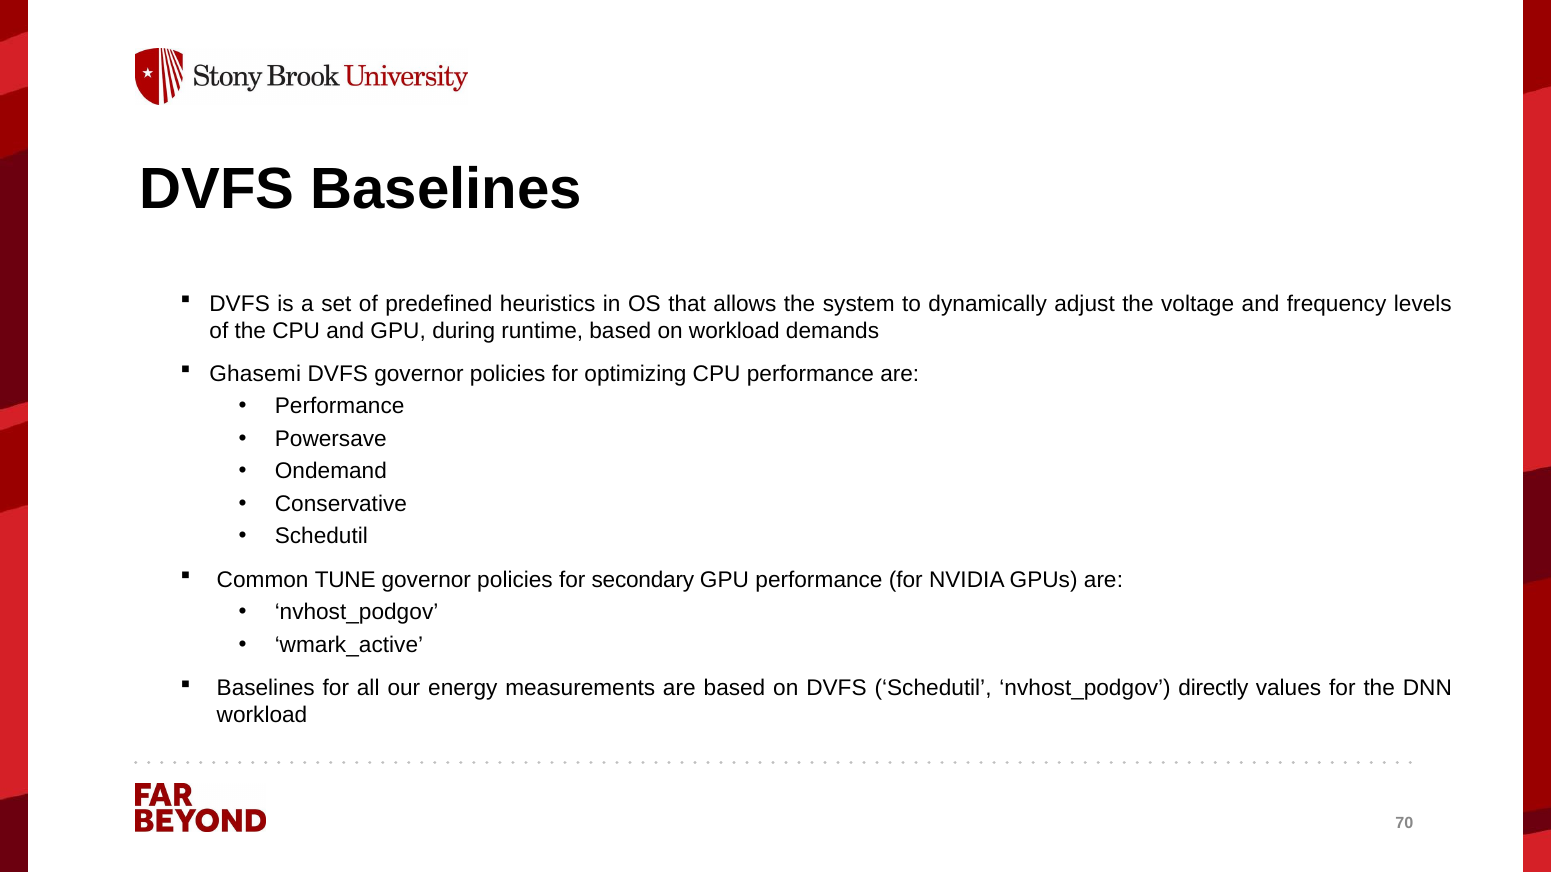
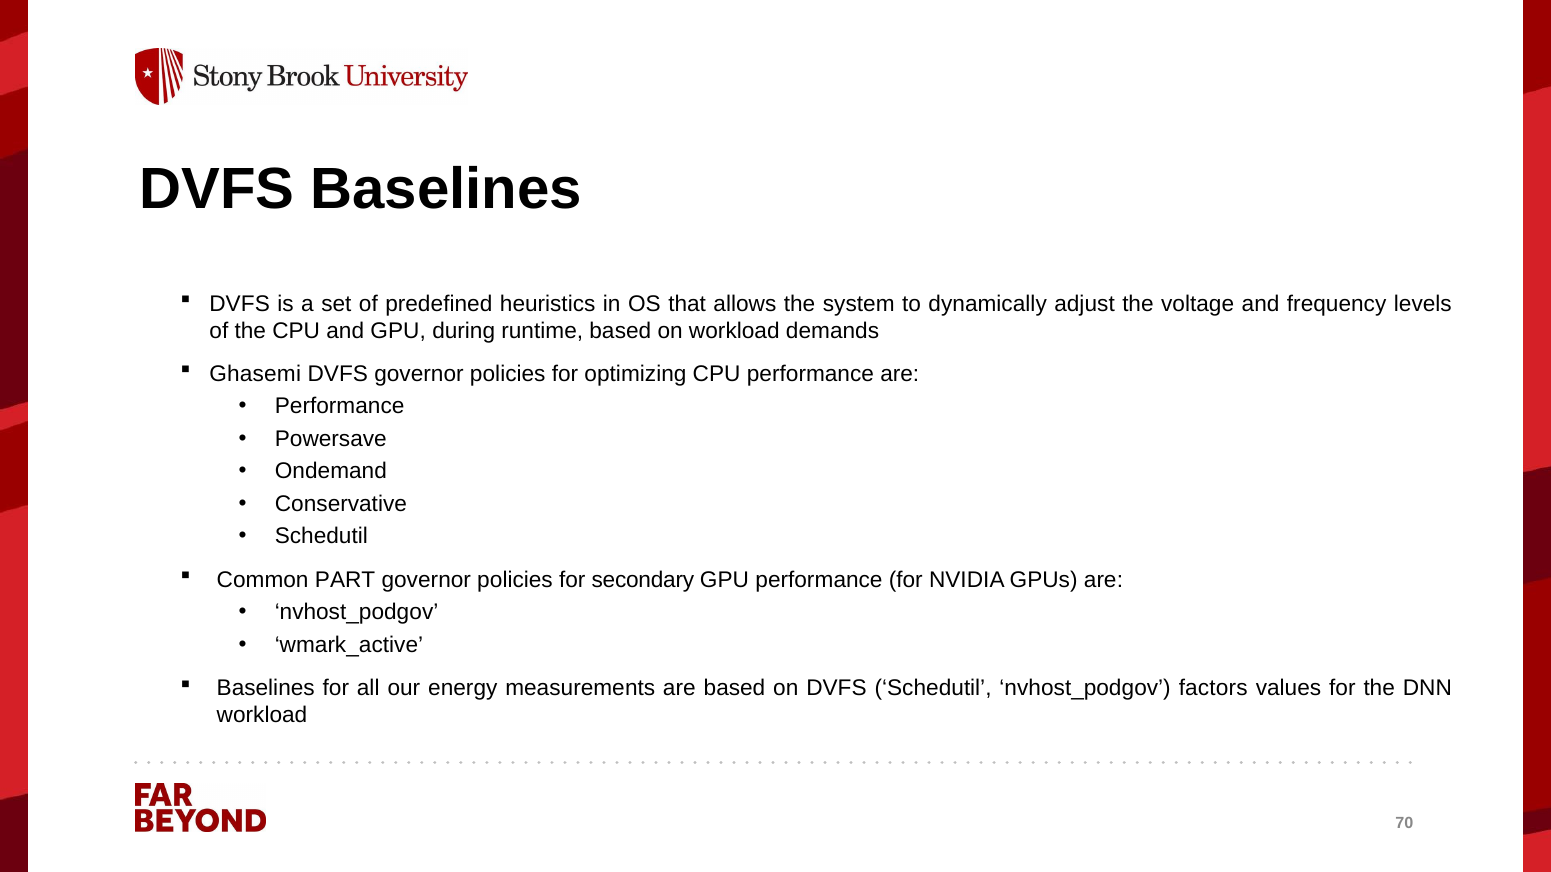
TUNE: TUNE -> PART (345, 580)
directly: directly -> factors (1213, 689)
